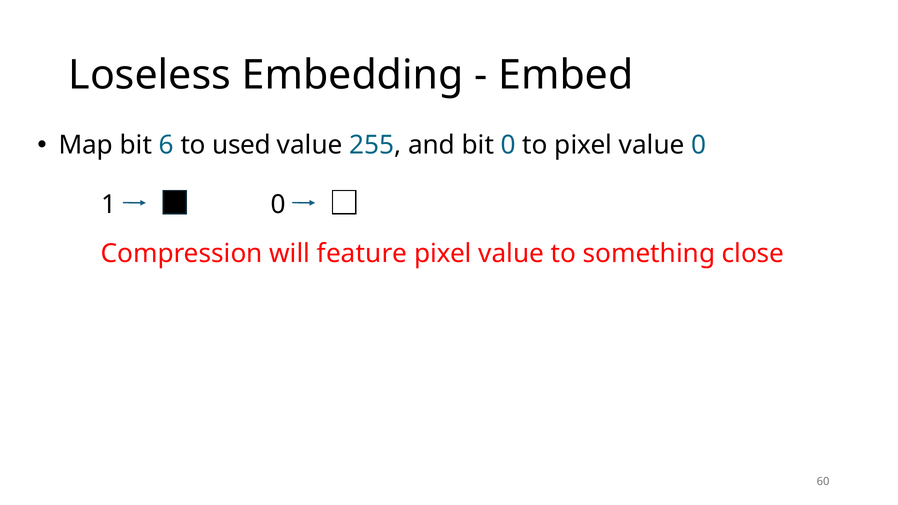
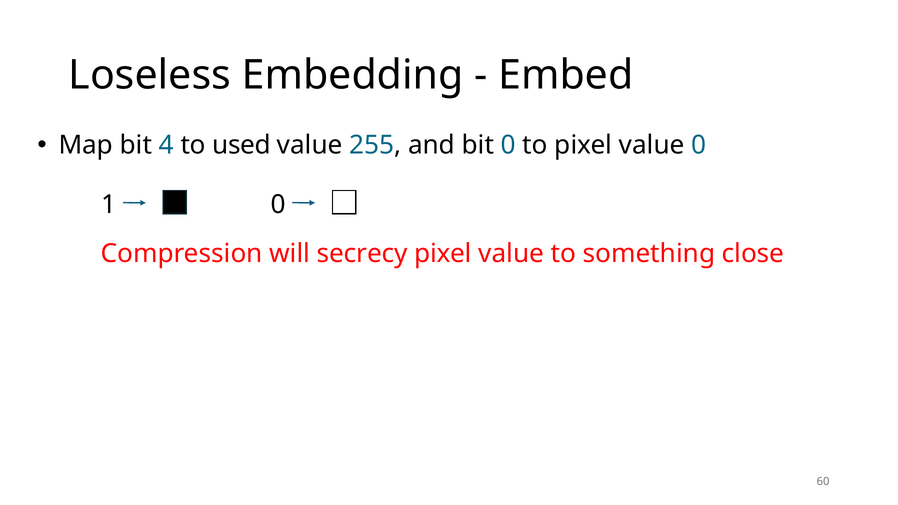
6: 6 -> 4 (166, 145)
feature: feature -> secrecy (362, 254)
